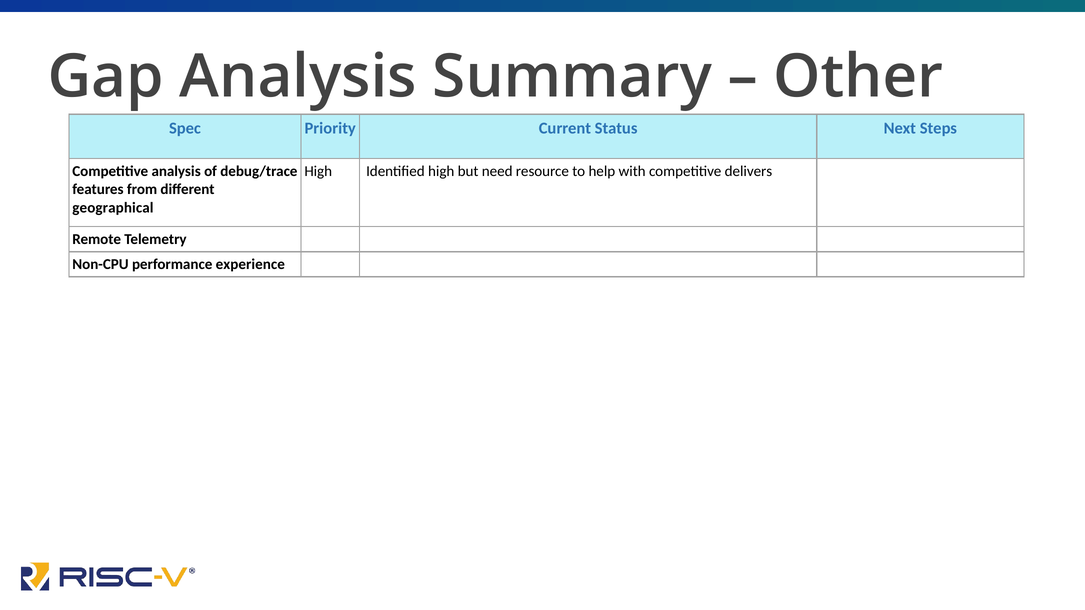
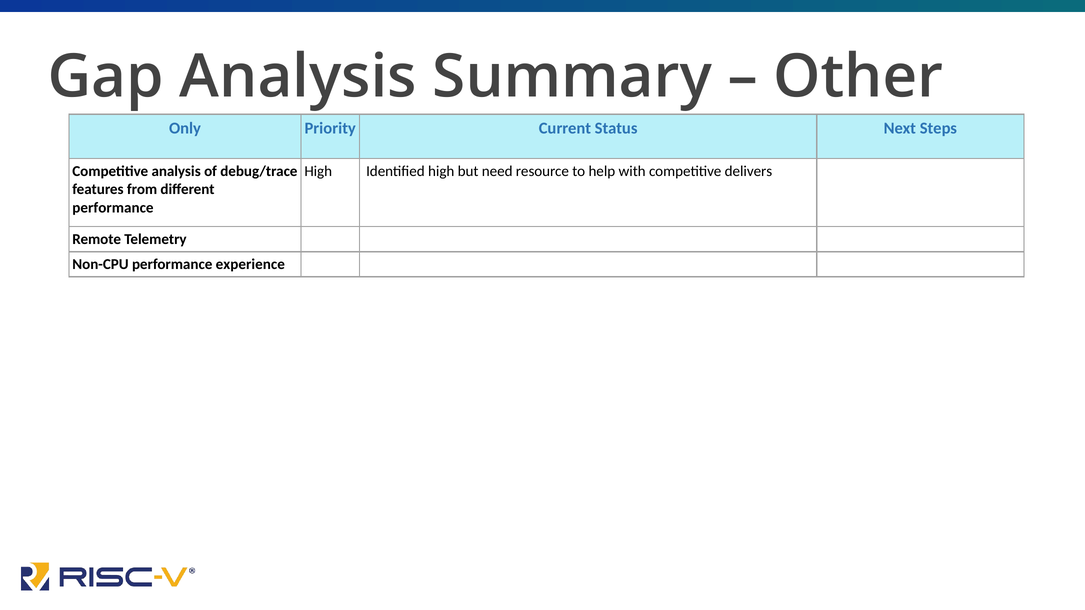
Spec: Spec -> Only (185, 128)
geographical: geographical -> performance (113, 208)
